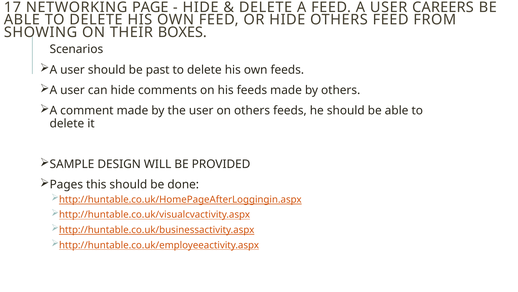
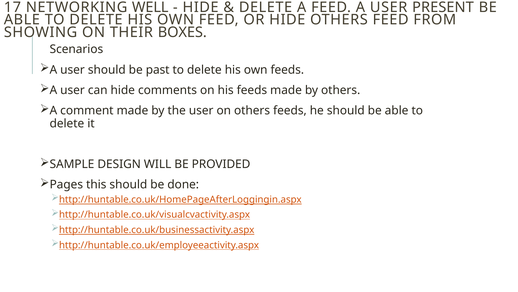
PAGE: PAGE -> WELL (150, 7)
CAREERS: CAREERS -> PRESENT (443, 7)
